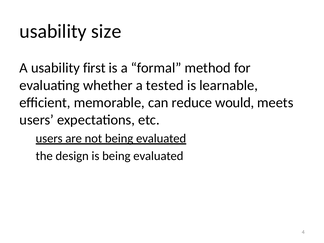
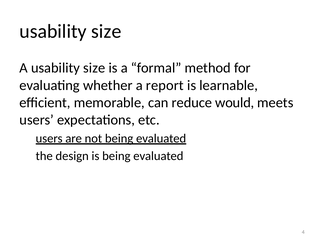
A usability first: first -> size (94, 68)
tested: tested -> report (165, 85)
